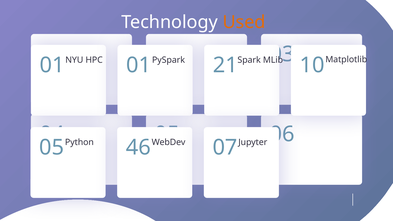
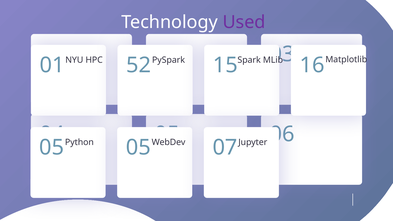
Used colour: orange -> purple (244, 22)
01: 01 -> 52 (139, 65)
21: 21 -> 15 (225, 65)
10: 10 -> 16 (312, 65)
Python 46: 46 -> 05 (138, 147)
